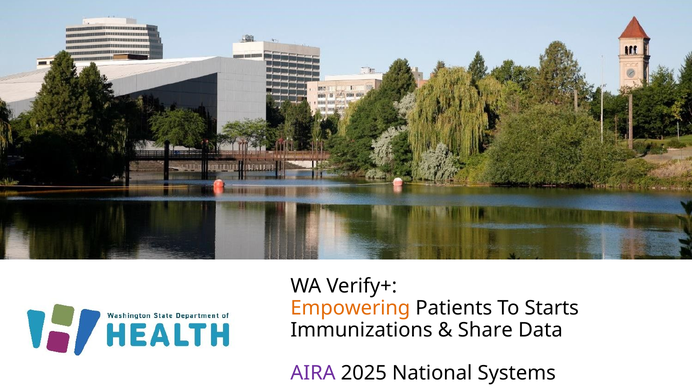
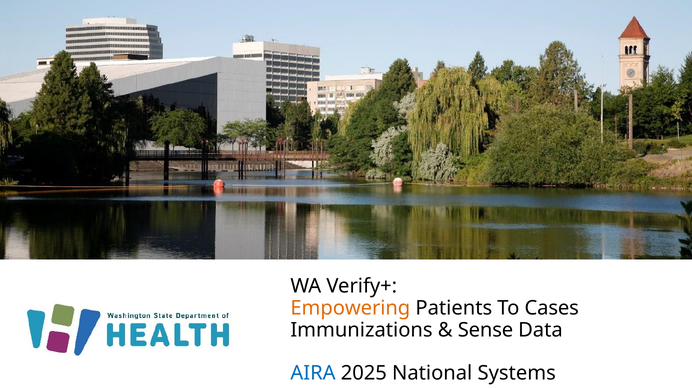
Starts: Starts -> Cases (552, 308)
Share: Share -> Sense (485, 330)
AIRA colour: purple -> blue (313, 373)
